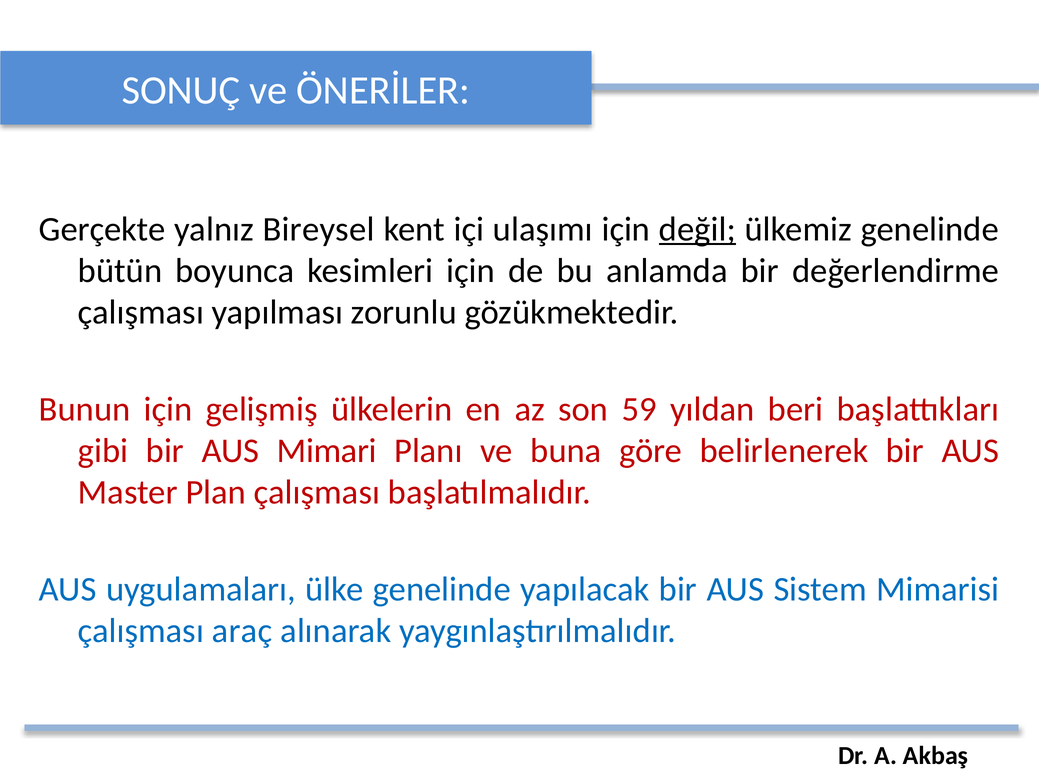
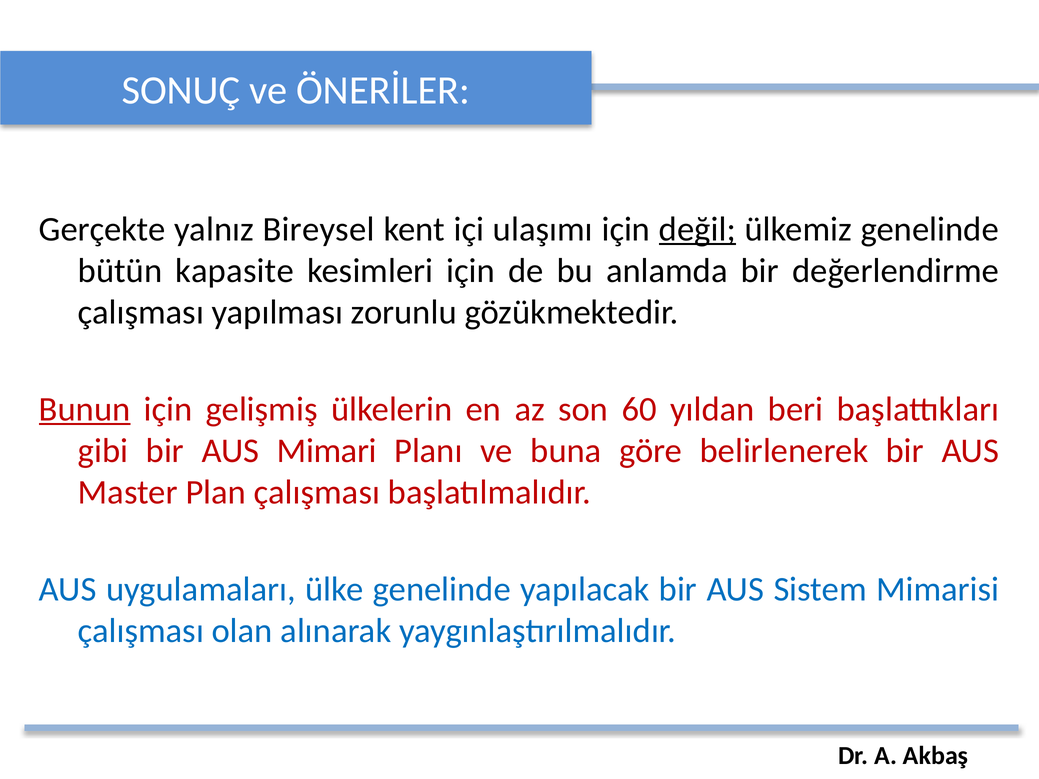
boyunca: boyunca -> kapasite (235, 271)
Bunun underline: none -> present (85, 409)
59: 59 -> 60 (639, 409)
araç: araç -> olan (242, 631)
